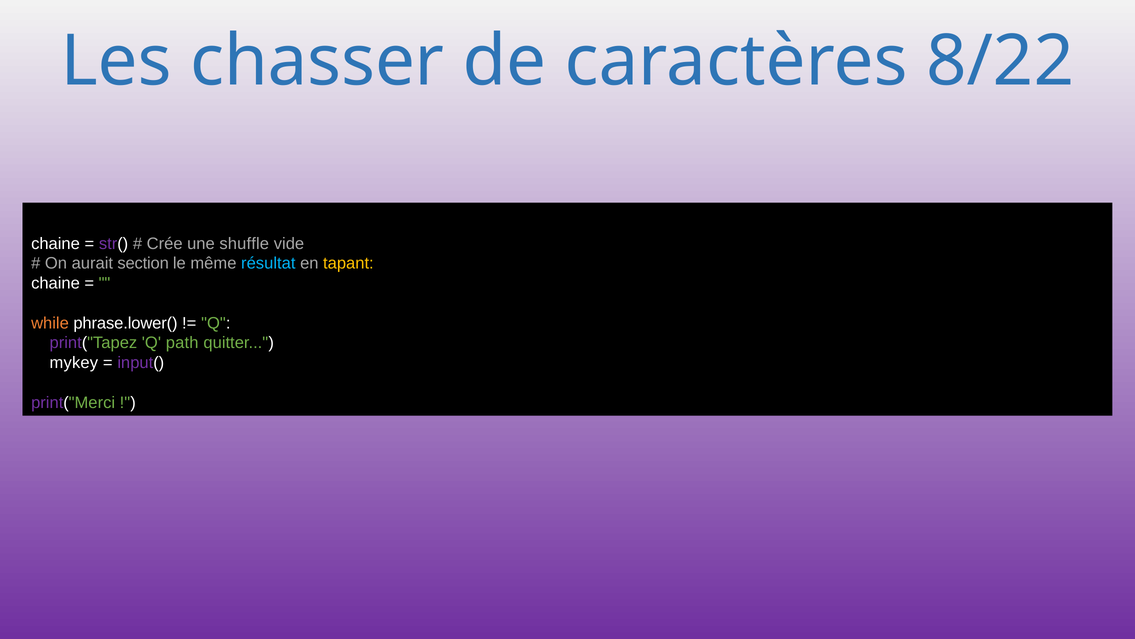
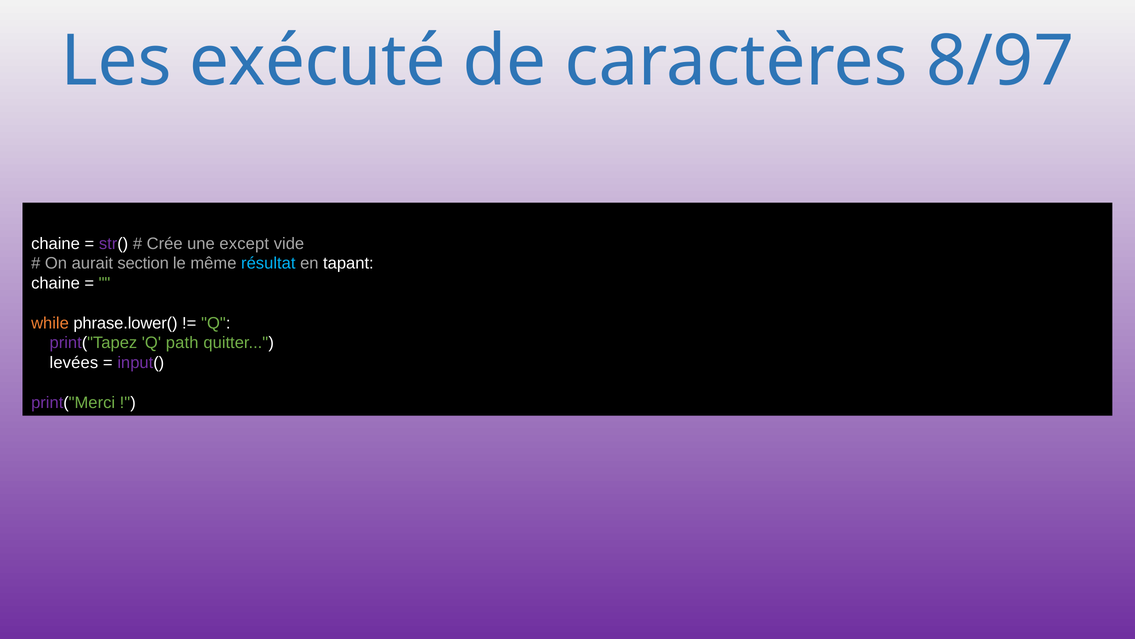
chasser: chasser -> exécuté (318, 61)
8/22: 8/22 -> 8/97 (1000, 61)
shuffle: shuffle -> except (244, 243)
tapant colour: yellow -> white (348, 263)
mykey: mykey -> levées (74, 363)
